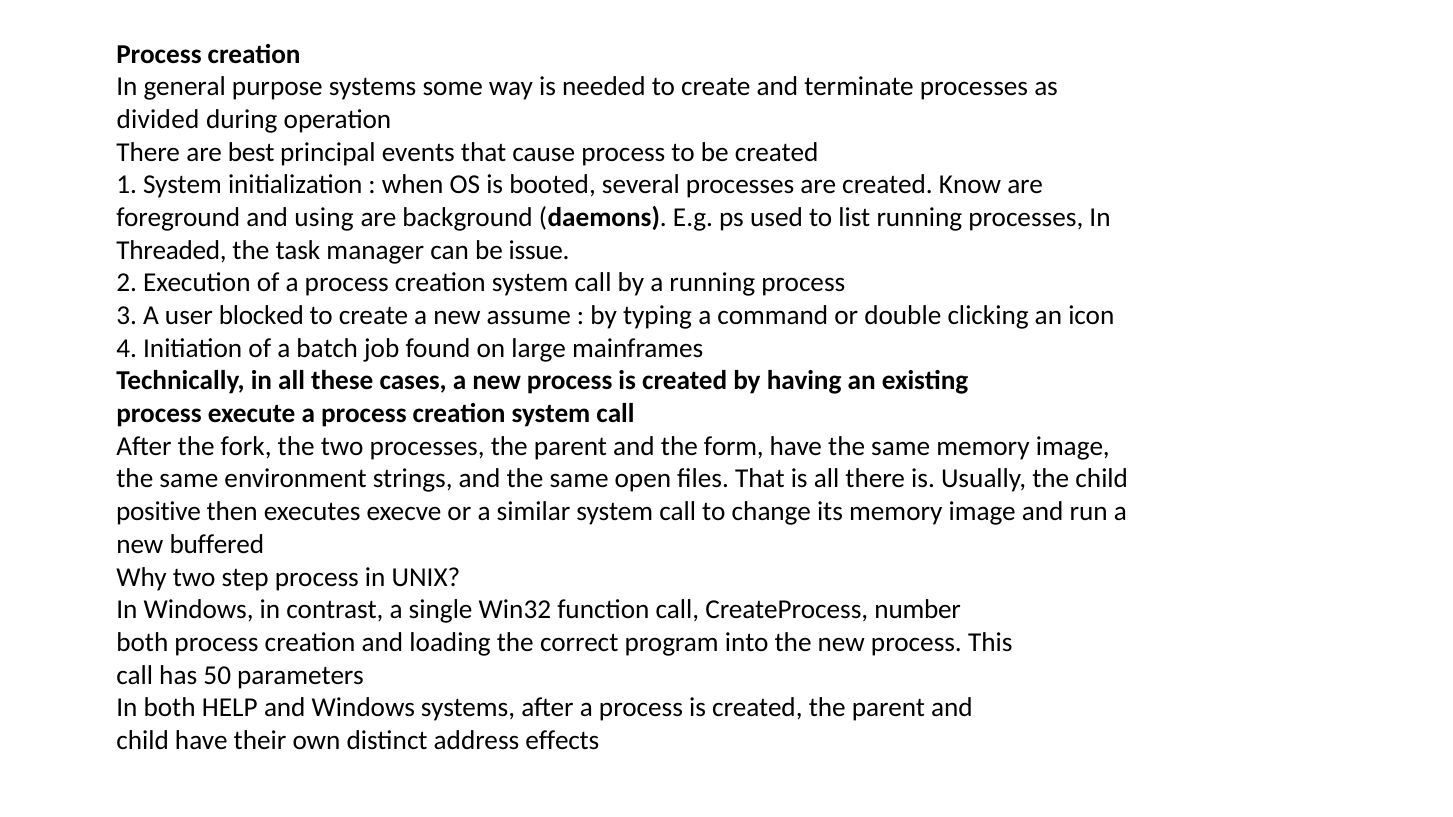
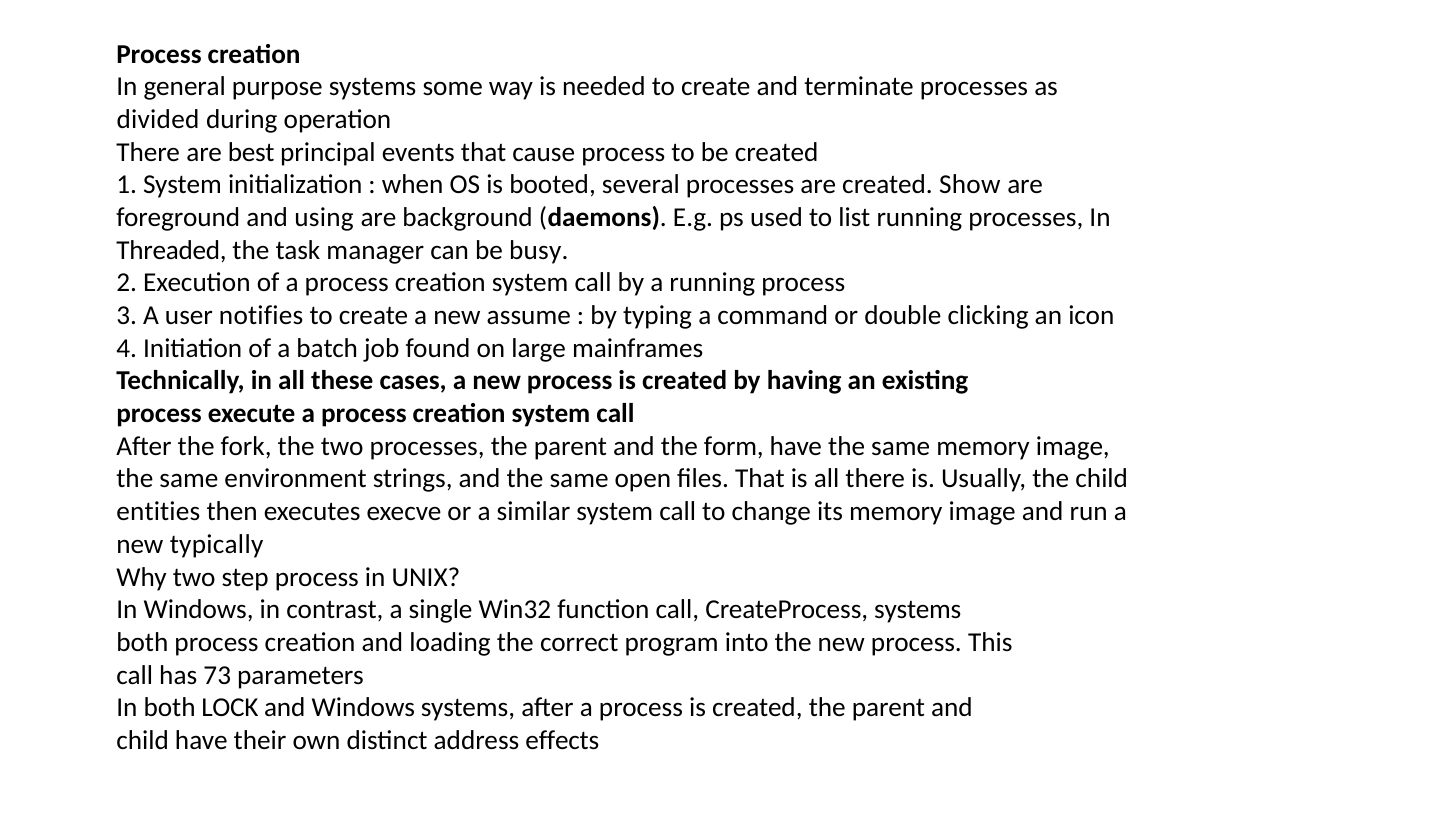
Know: Know -> Show (970, 185)
issue: issue -> busy (539, 250)
blocked: blocked -> notifies (261, 316)
positive: positive -> entities (158, 512)
buffered: buffered -> typically (217, 545)
CreateProcess number: number -> systems (918, 610)
50: 50 -> 73 (217, 675)
HELP: HELP -> LOCK (230, 708)
